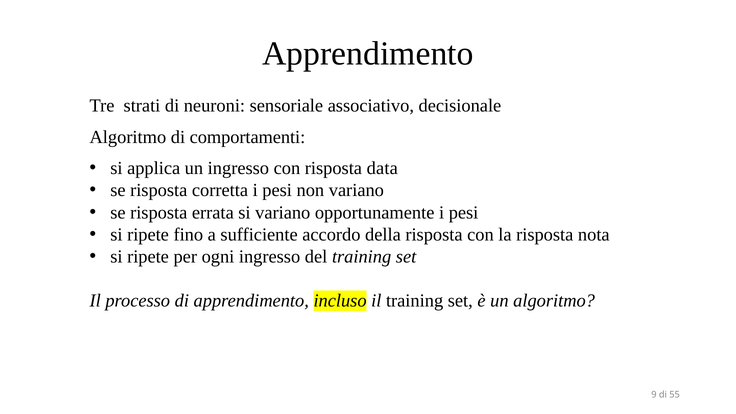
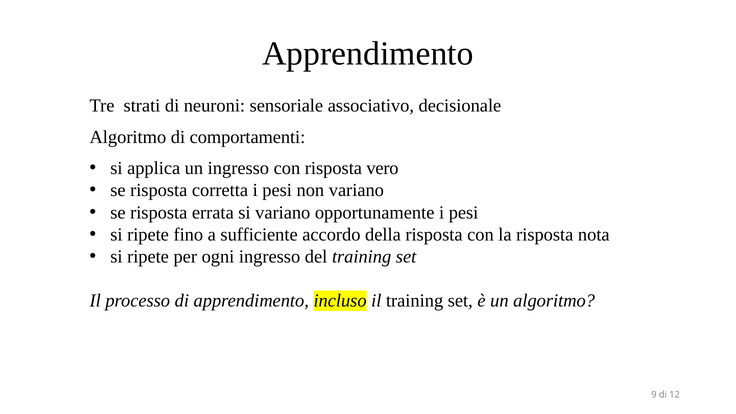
data: data -> vero (382, 168)
55: 55 -> 12 (675, 395)
